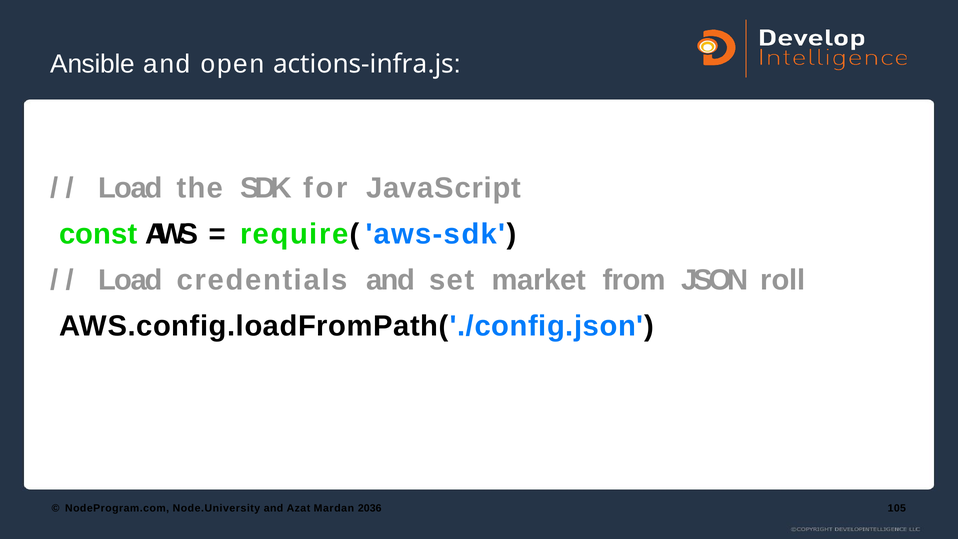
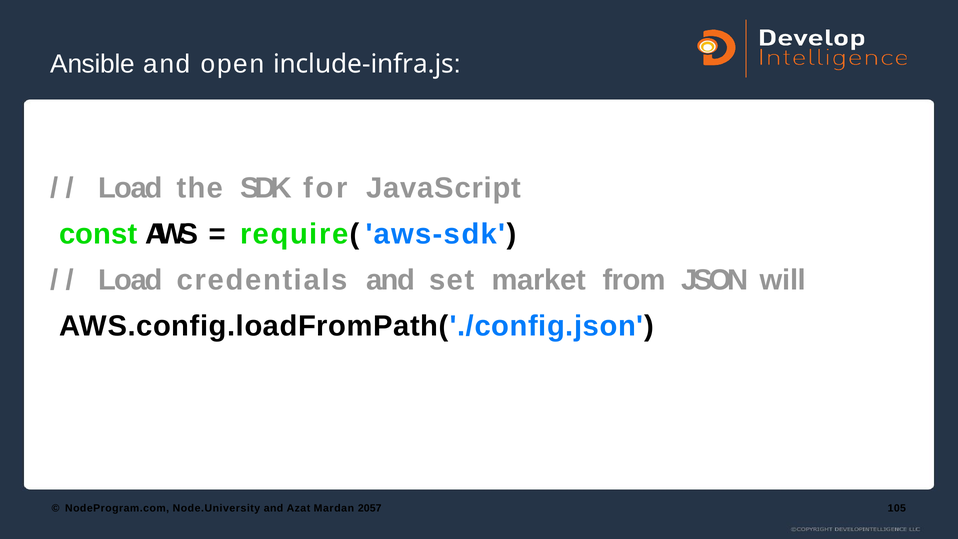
actions-infra.js: actions-infra.js -> include-infra.js (364, 64)
roll: roll -> will (783, 280)
2036: 2036 -> 2057 (370, 508)
